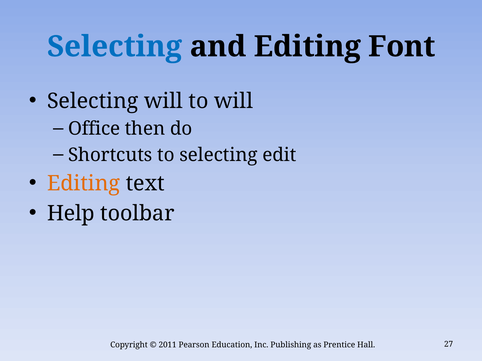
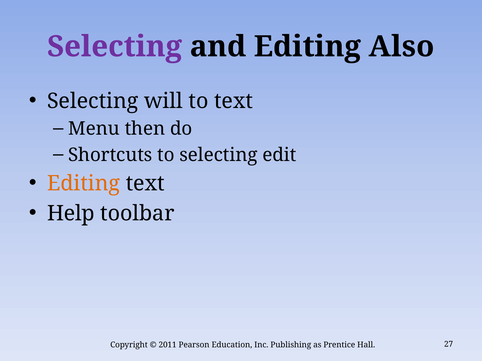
Selecting colour: blue -> purple (115, 47)
Font: Font -> Also (401, 47)
to will: will -> text (234, 101)
Office: Office -> Menu (94, 129)
